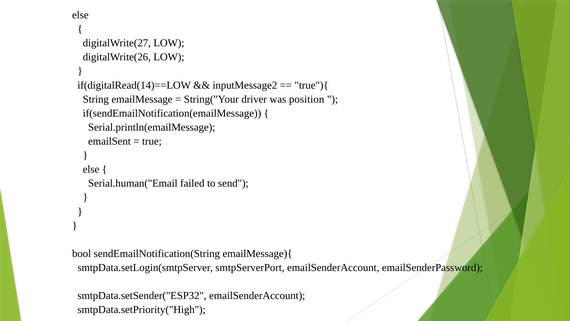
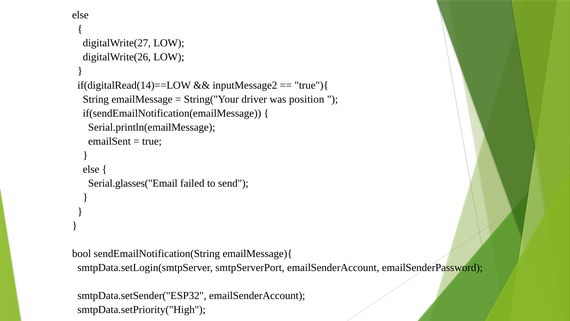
Serial.human("Email: Serial.human("Email -> Serial.glasses("Email (133, 183)
